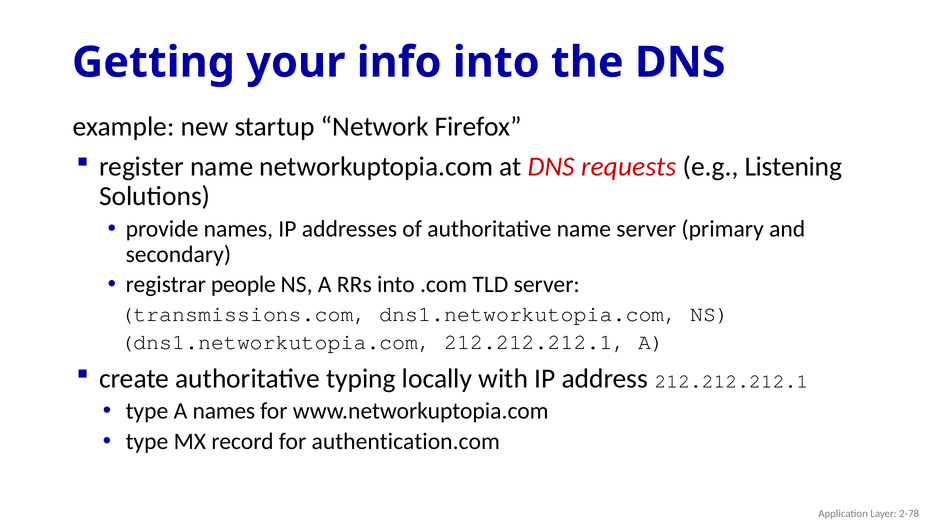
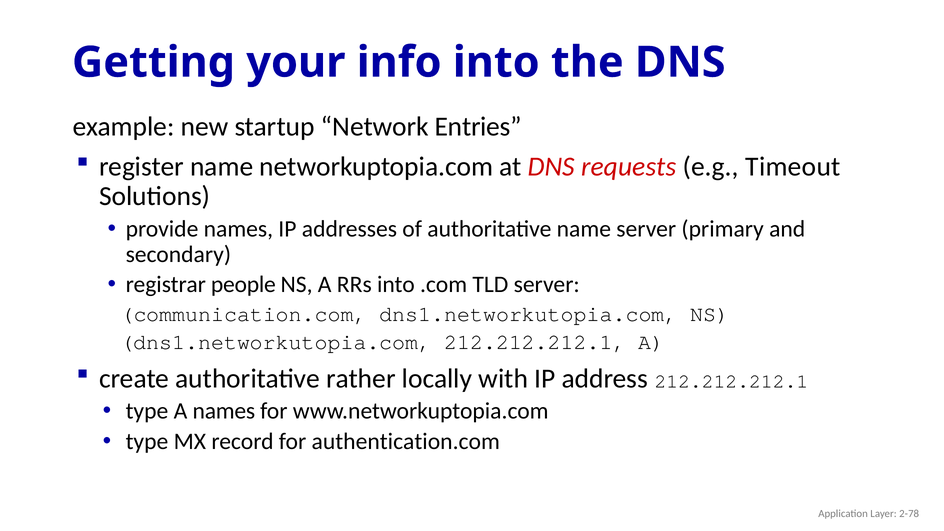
Firefox: Firefox -> Entries (478, 127)
Listening: Listening -> Timeout (793, 166)
transmissions.com: transmissions.com -> communication.com (244, 314)
typing: typing -> rather (361, 379)
